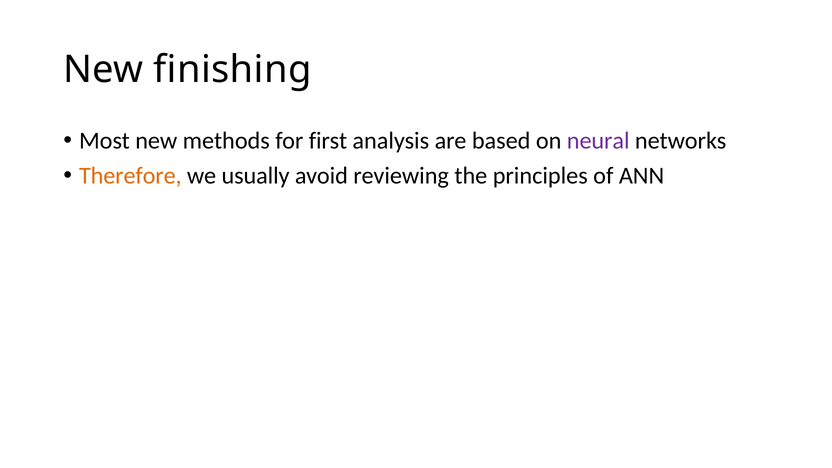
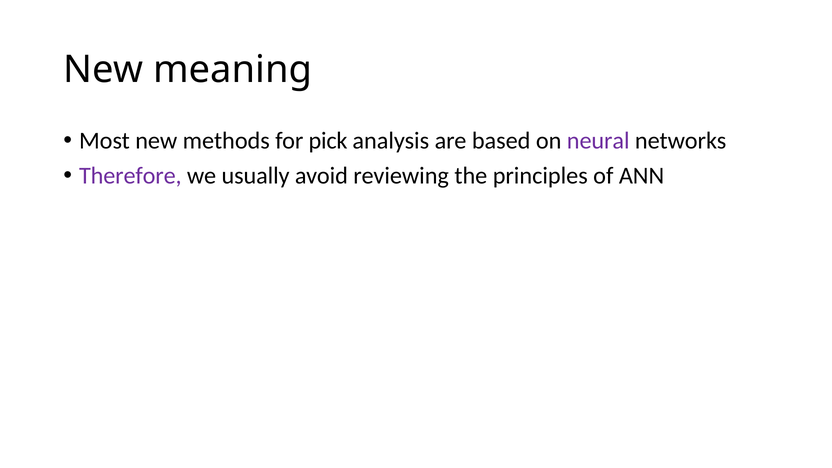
finishing: finishing -> meaning (233, 70)
first: first -> pick (328, 141)
Therefore colour: orange -> purple (130, 176)
